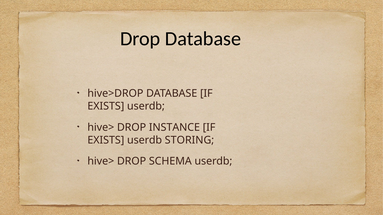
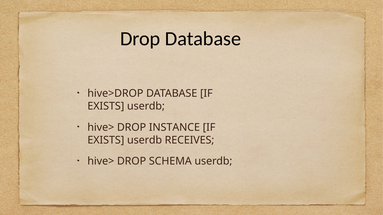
STORING: STORING -> RECEIVES (190, 140)
